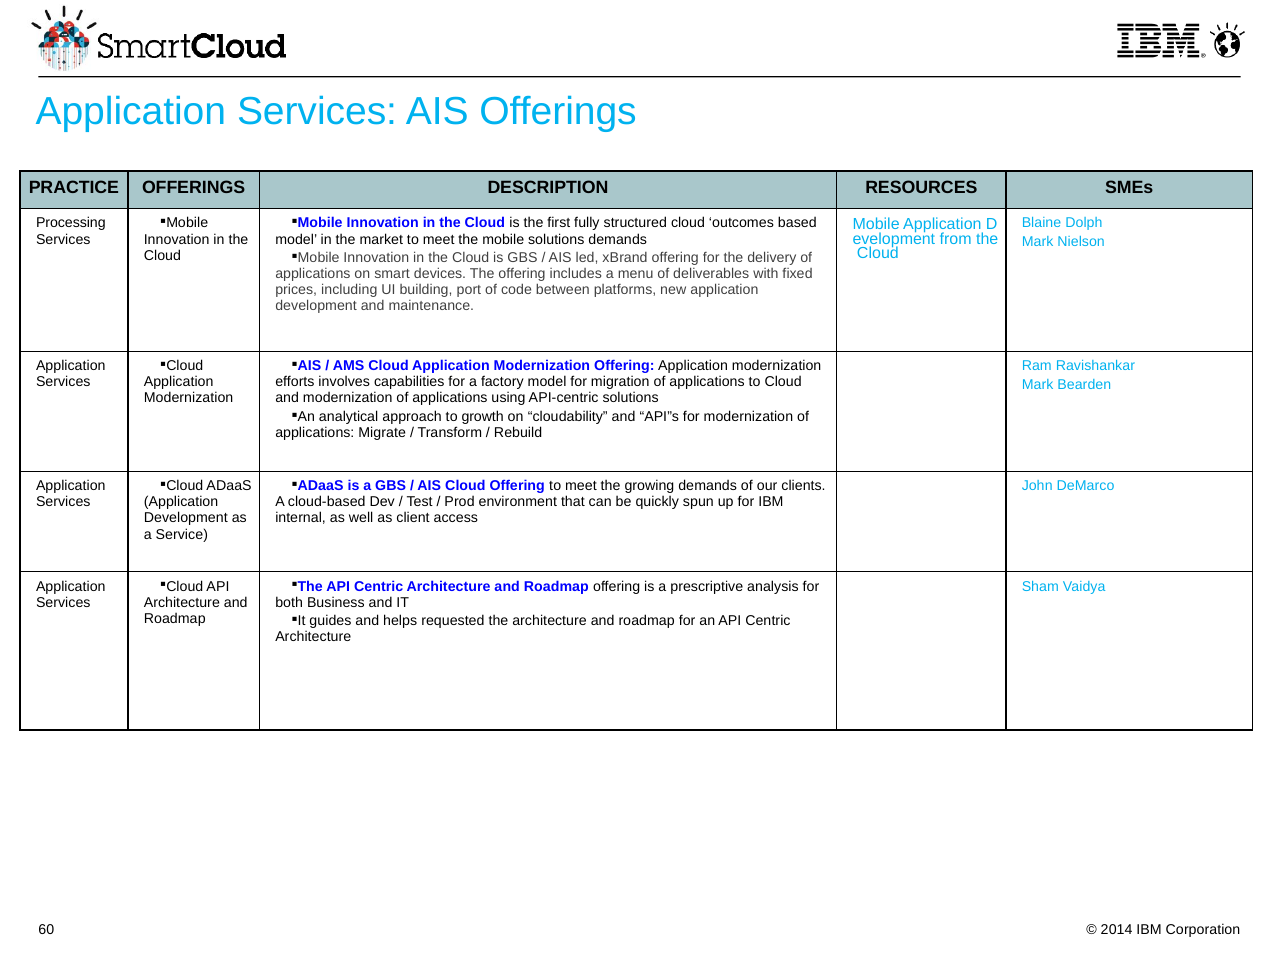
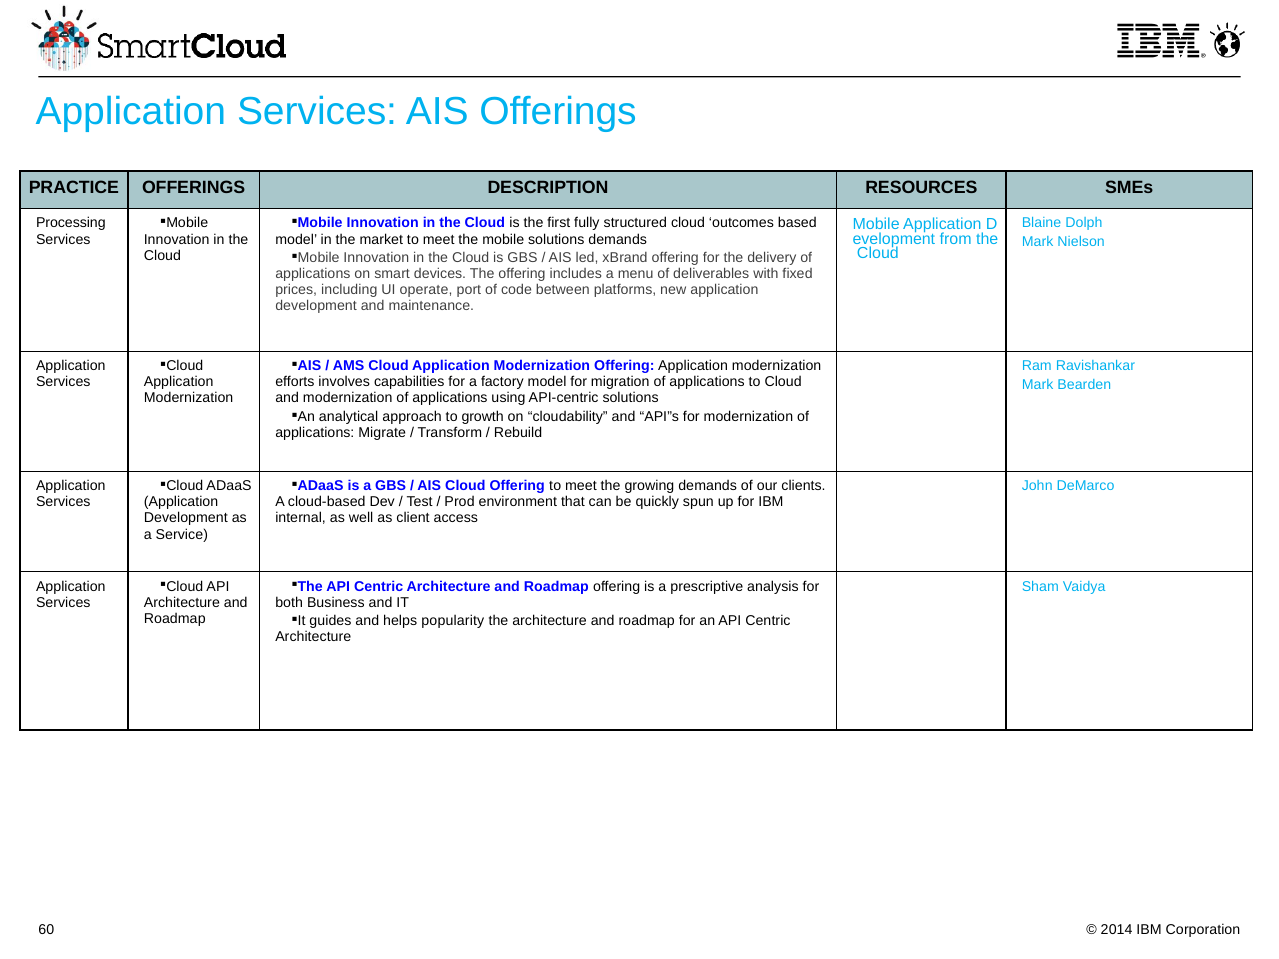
building: building -> operate (426, 290)
requested: requested -> popularity (453, 621)
